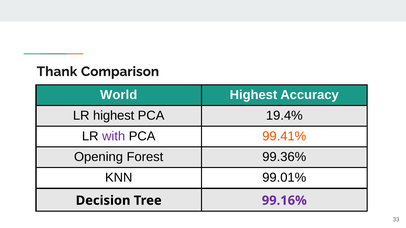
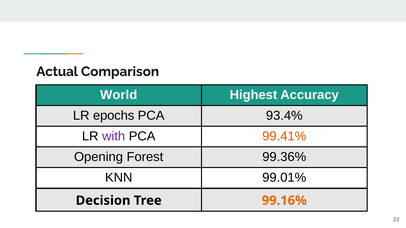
Thank: Thank -> Actual (57, 72)
LR highest: highest -> epochs (114, 116)
19.4%: 19.4% -> 93.4% (284, 116)
99.16% colour: purple -> orange (284, 201)
